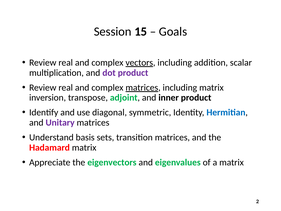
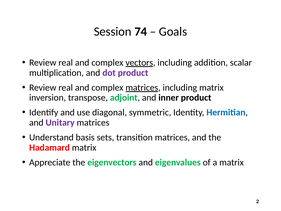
15: 15 -> 74 (141, 32)
